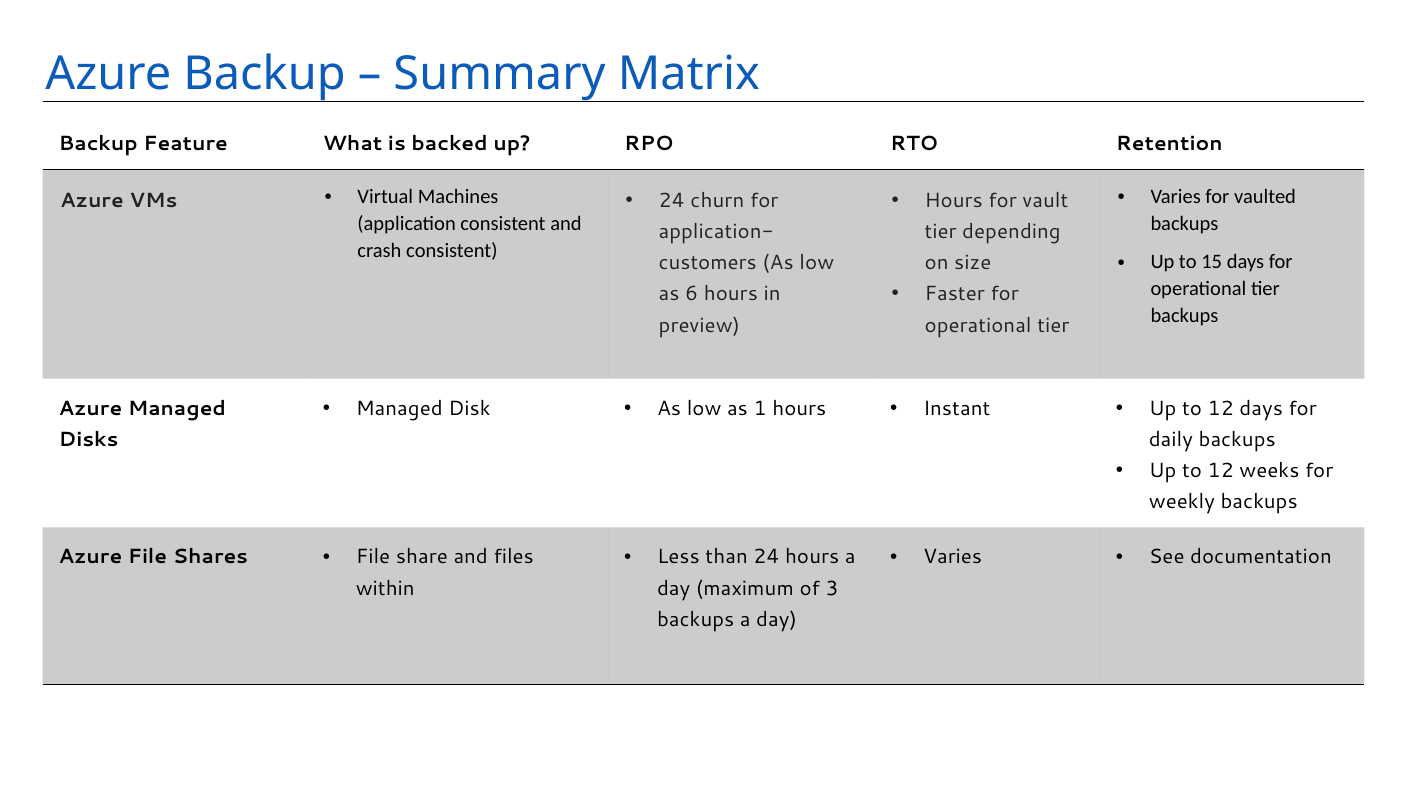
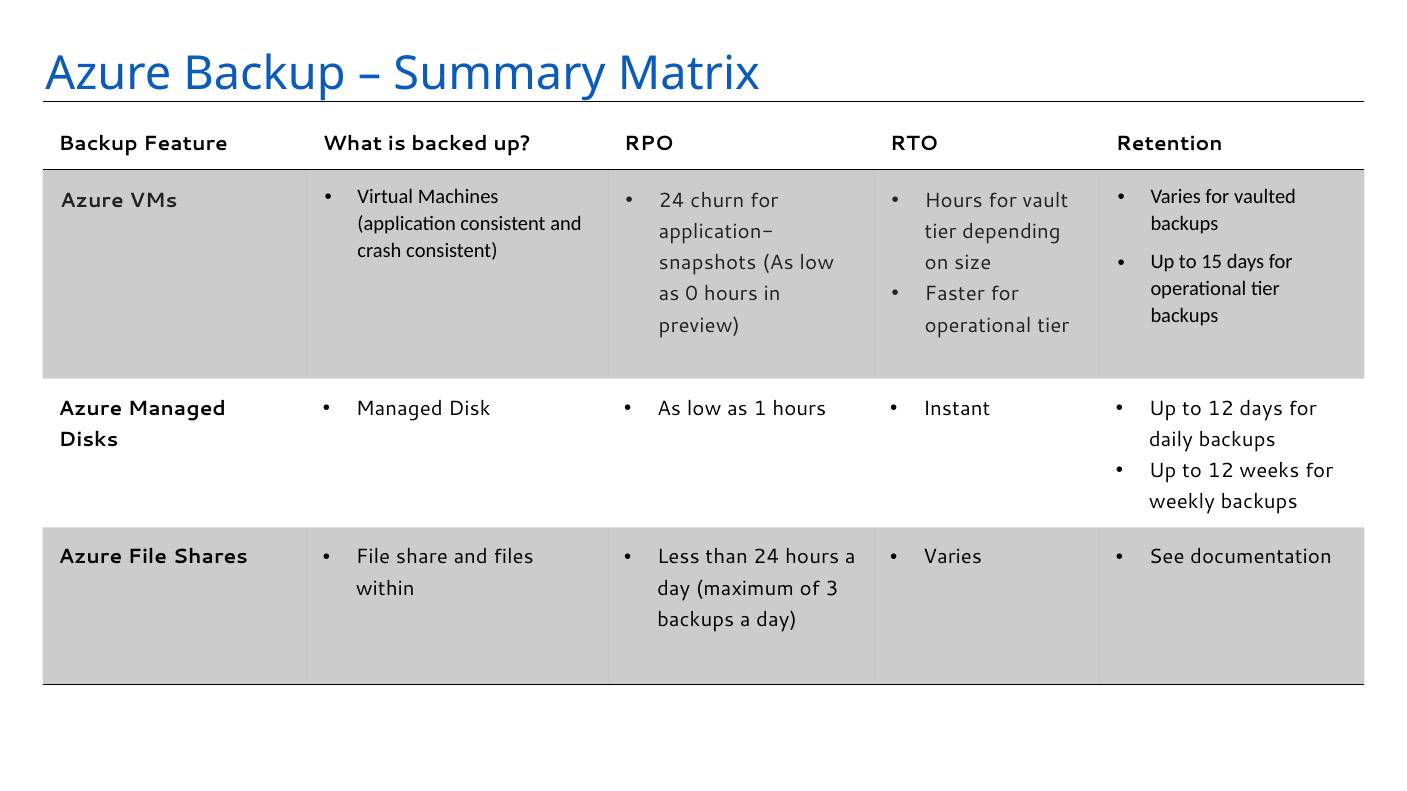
customers: customers -> snapshots (708, 263)
6: 6 -> 0 (692, 294)
